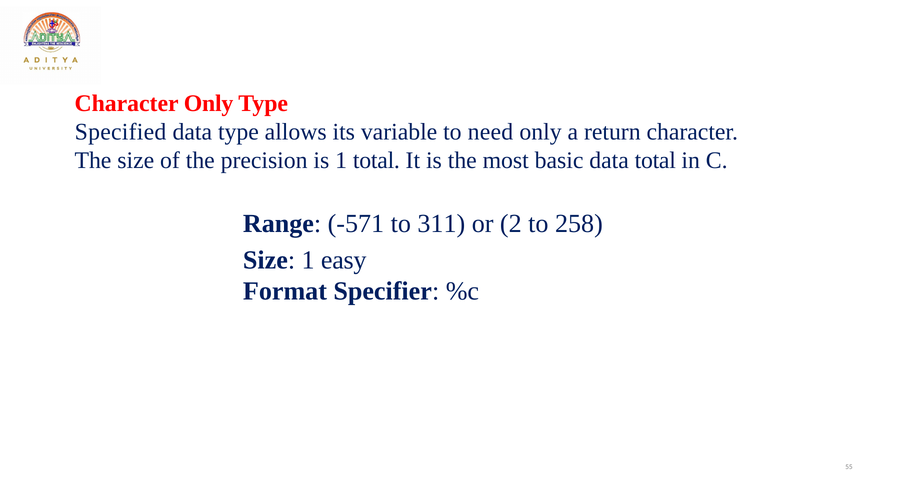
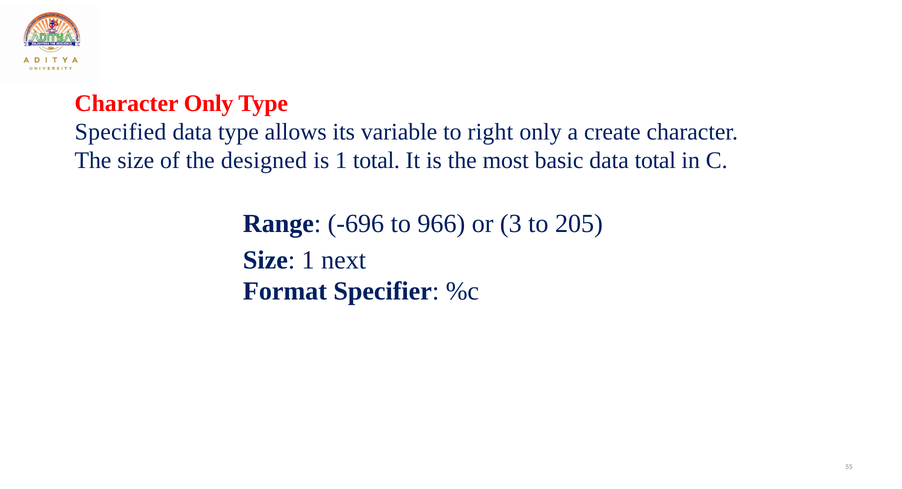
need: need -> right (490, 132)
return: return -> create (612, 132)
precision: precision -> designed (264, 160)
-571: -571 -> -696 (356, 224)
311: 311 -> 966 (441, 224)
2: 2 -> 3 (511, 224)
258: 258 -> 205 (579, 224)
easy: easy -> next (344, 260)
